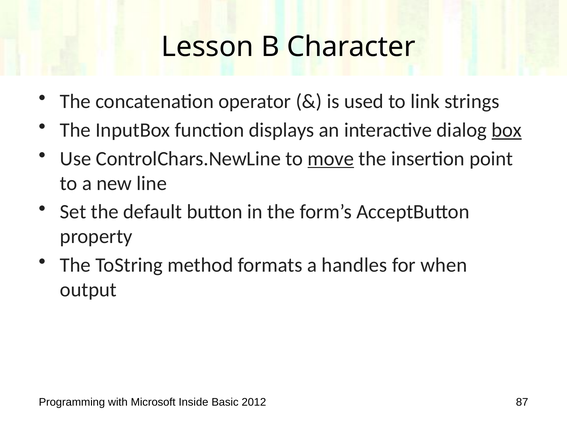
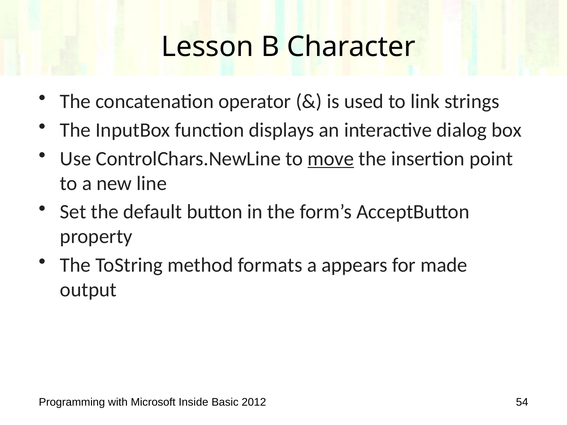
box underline: present -> none (507, 130)
handles: handles -> appears (354, 265)
when: when -> made (444, 265)
87: 87 -> 54 (522, 402)
